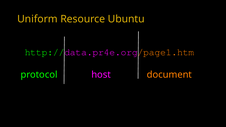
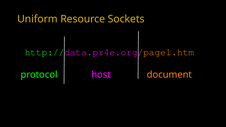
Ubuntu: Ubuntu -> Sockets (126, 19)
